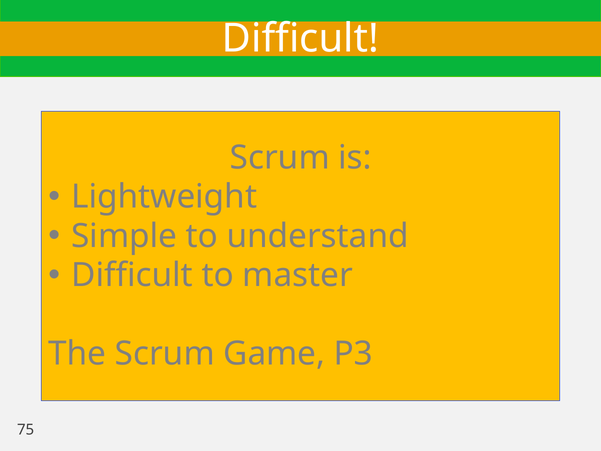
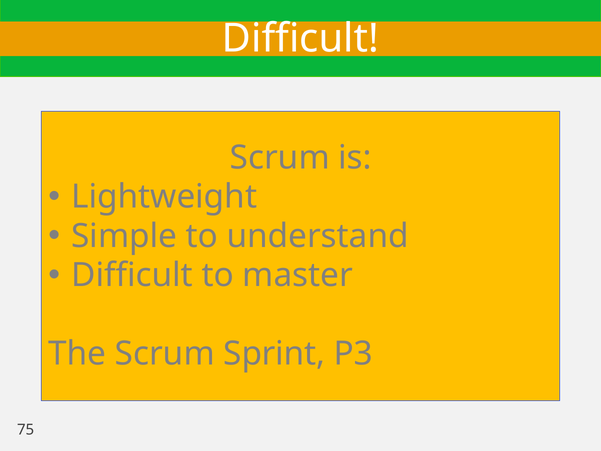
Game: Game -> Sprint (274, 354)
